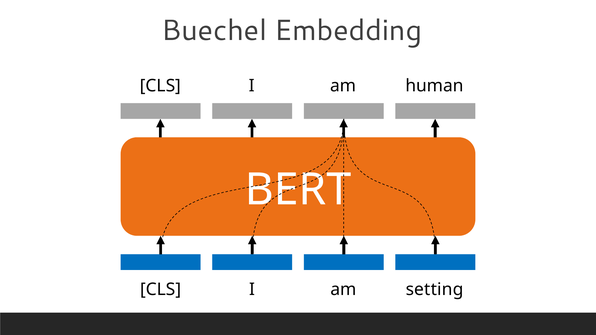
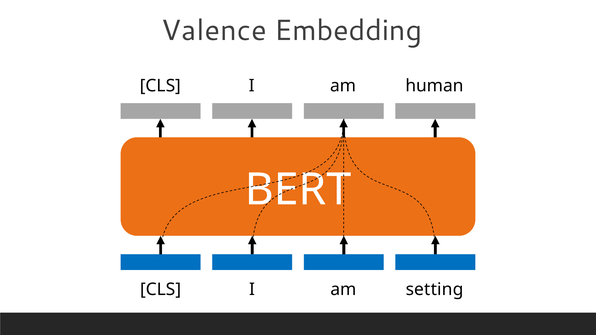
Buechel: Buechel -> Valence (214, 31)
